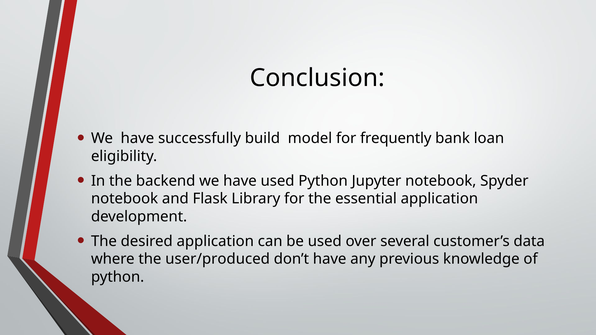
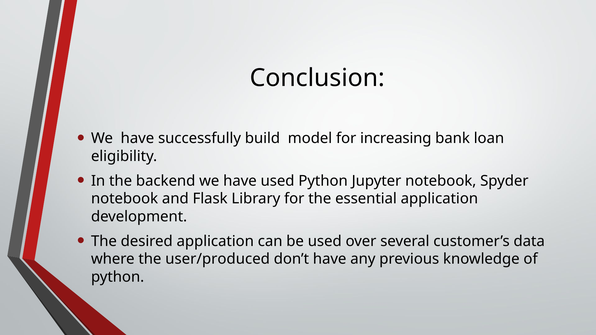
frequently: frequently -> increasing (396, 138)
